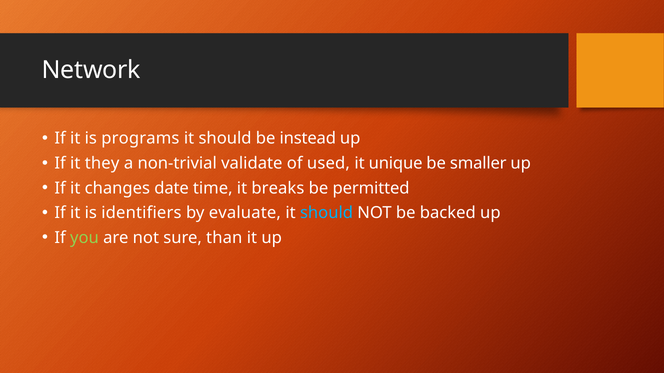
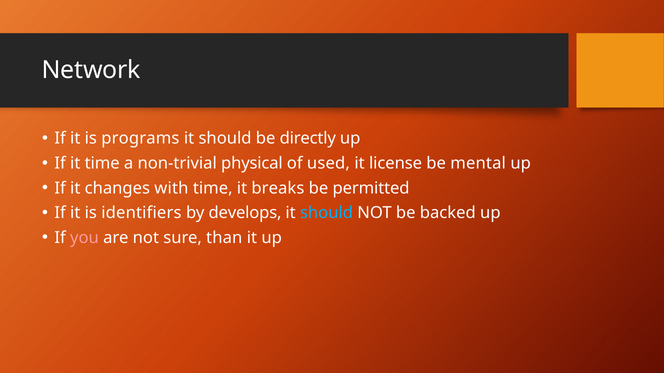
instead: instead -> directly (308, 139)
it they: they -> time (102, 163)
validate: validate -> physical (252, 163)
unique: unique -> license (396, 163)
smaller: smaller -> mental (478, 163)
date: date -> with (171, 188)
evaluate: evaluate -> develops (245, 213)
you colour: light green -> pink (84, 238)
